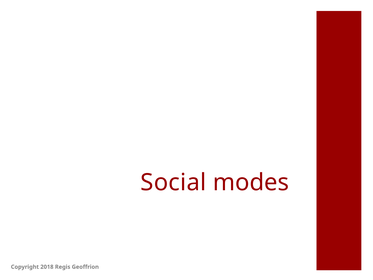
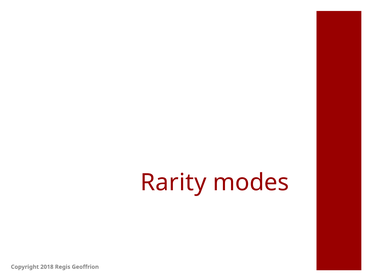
Social: Social -> Rarity (173, 182)
